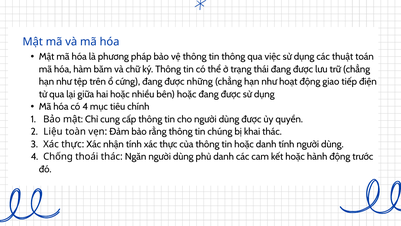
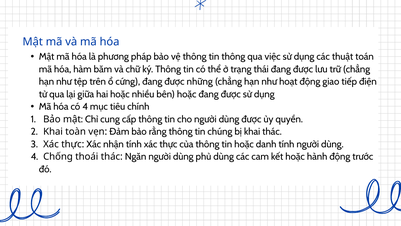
Liệu: Liệu -> Khai (53, 132)
phủ danh: danh -> dùng (224, 156)
